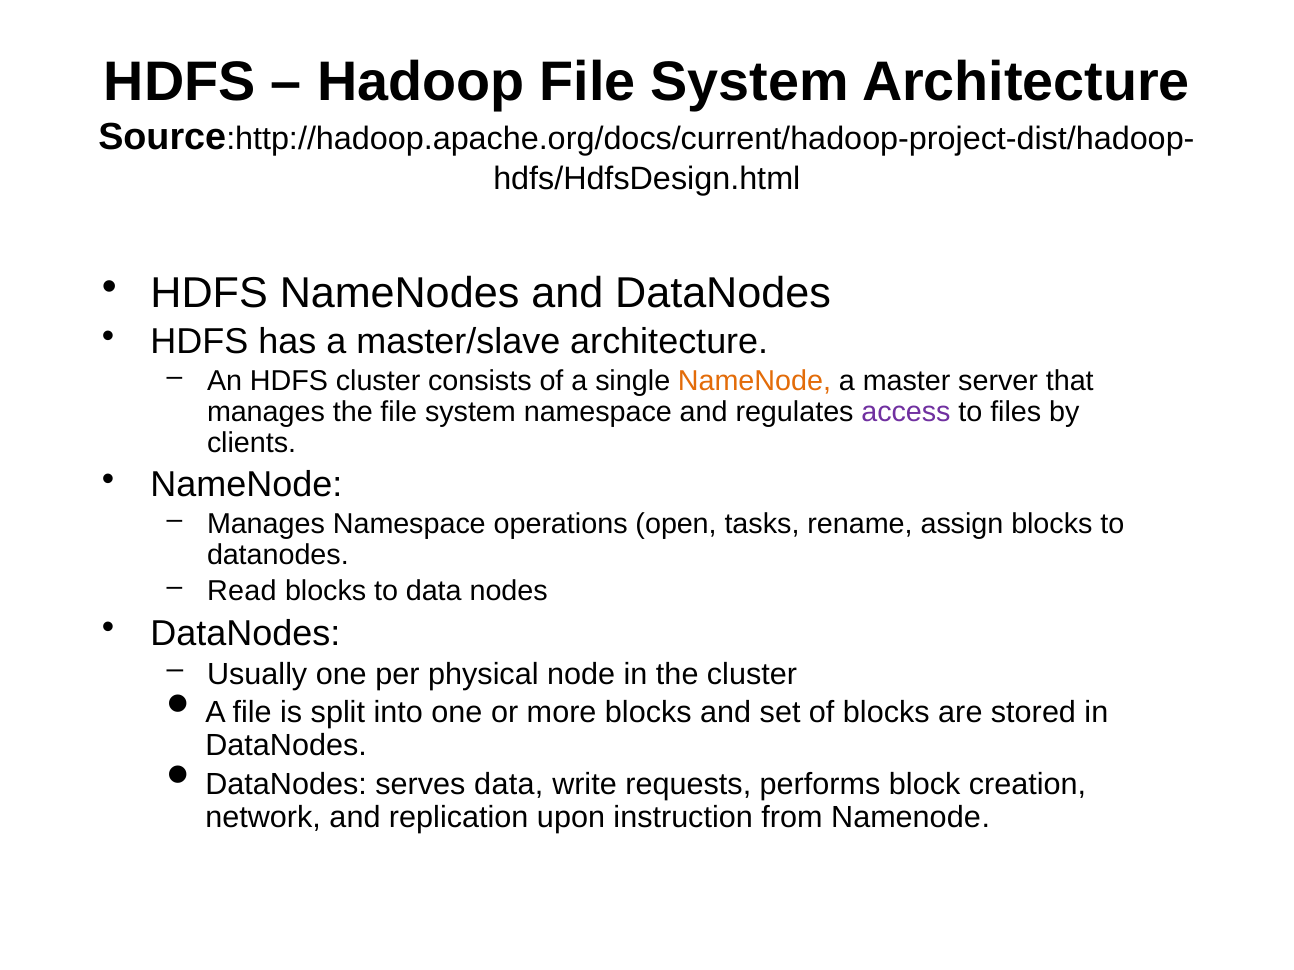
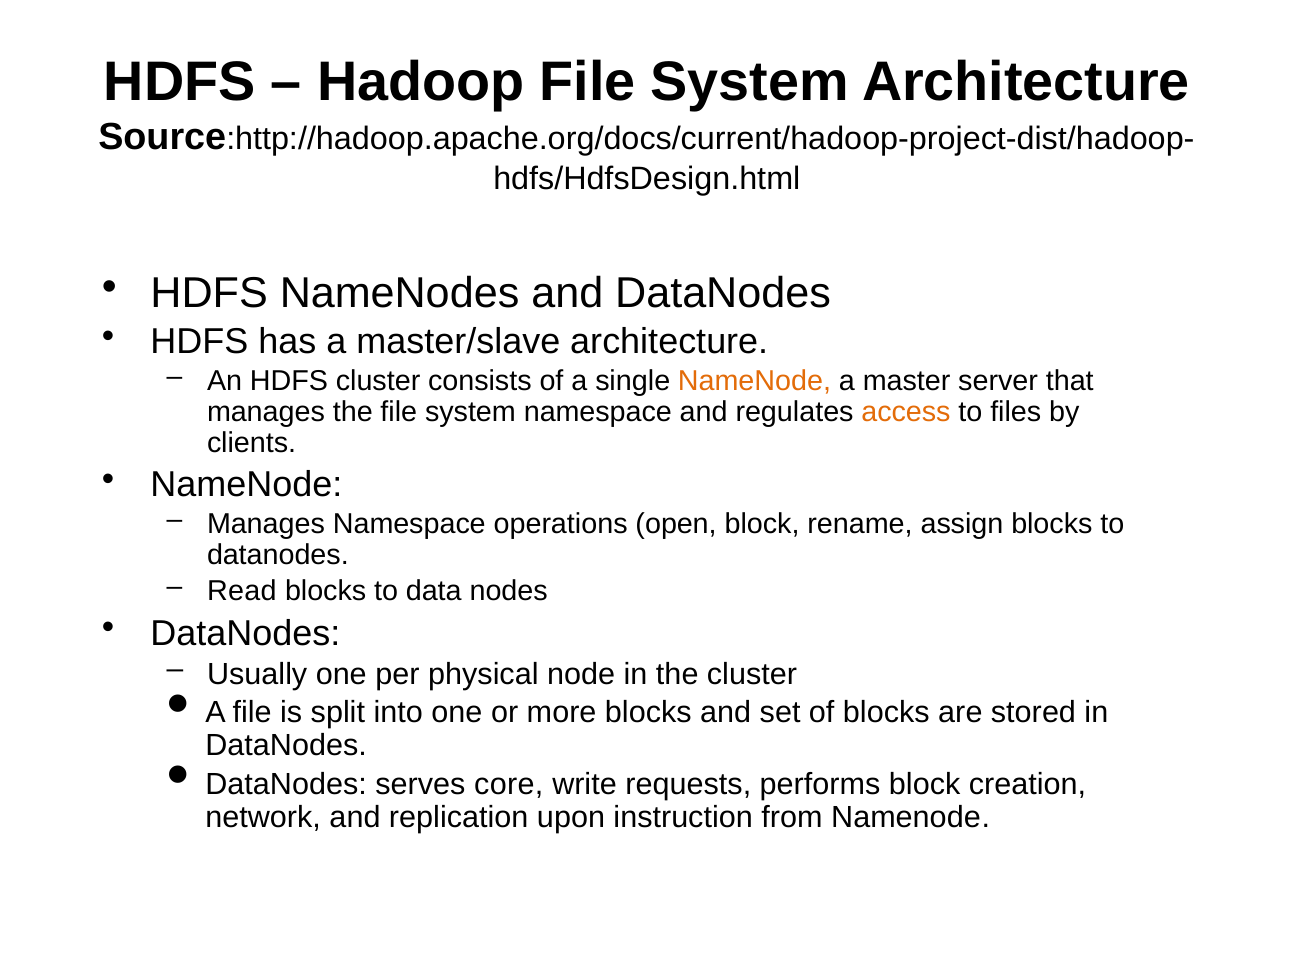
access colour: purple -> orange (906, 412)
open tasks: tasks -> block (762, 524)
serves data: data -> core (509, 785)
